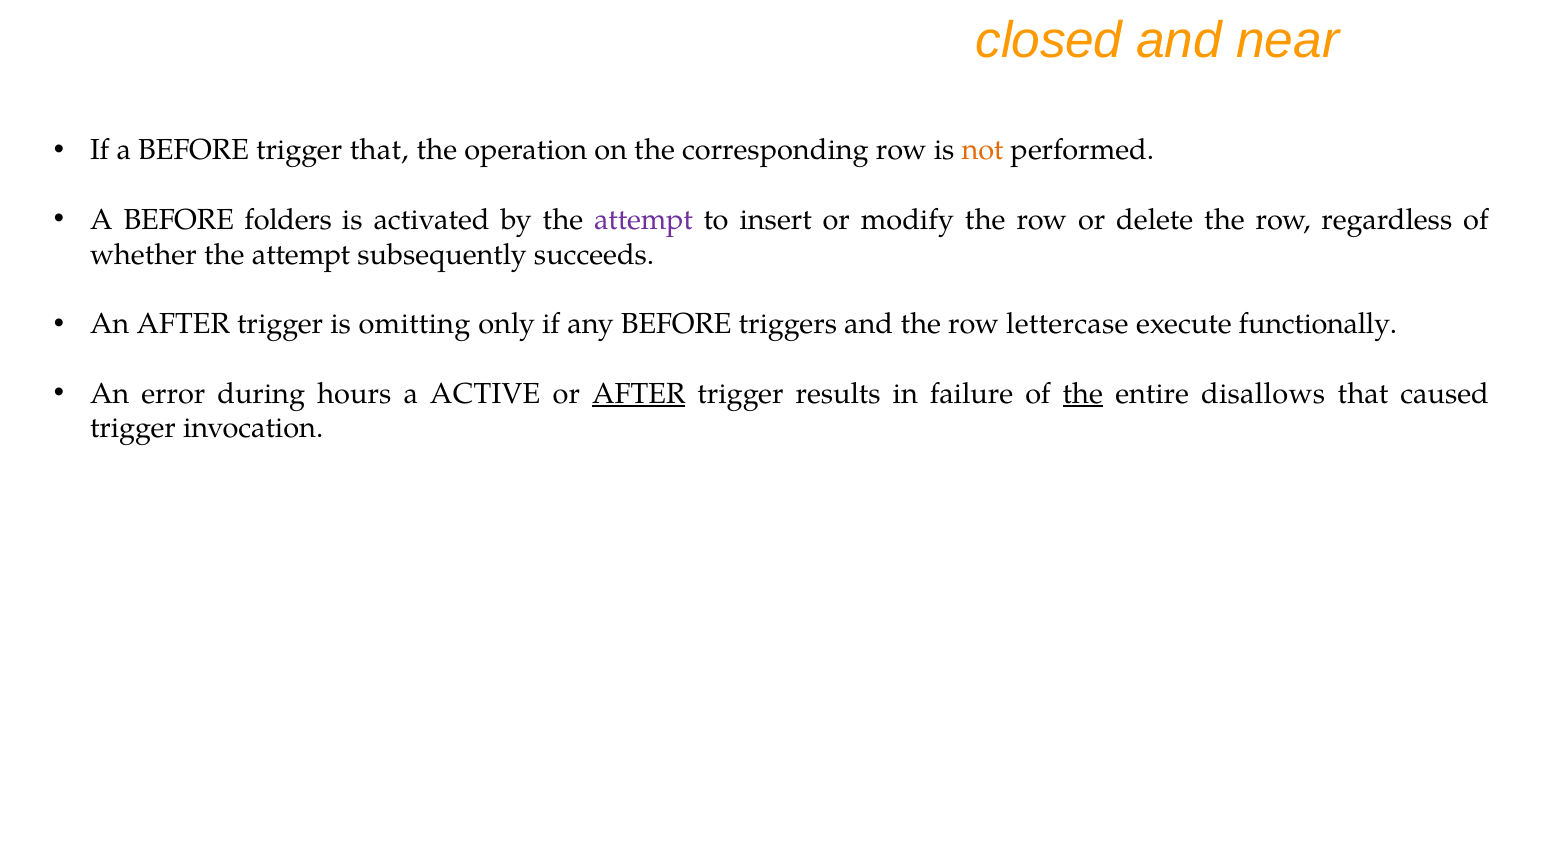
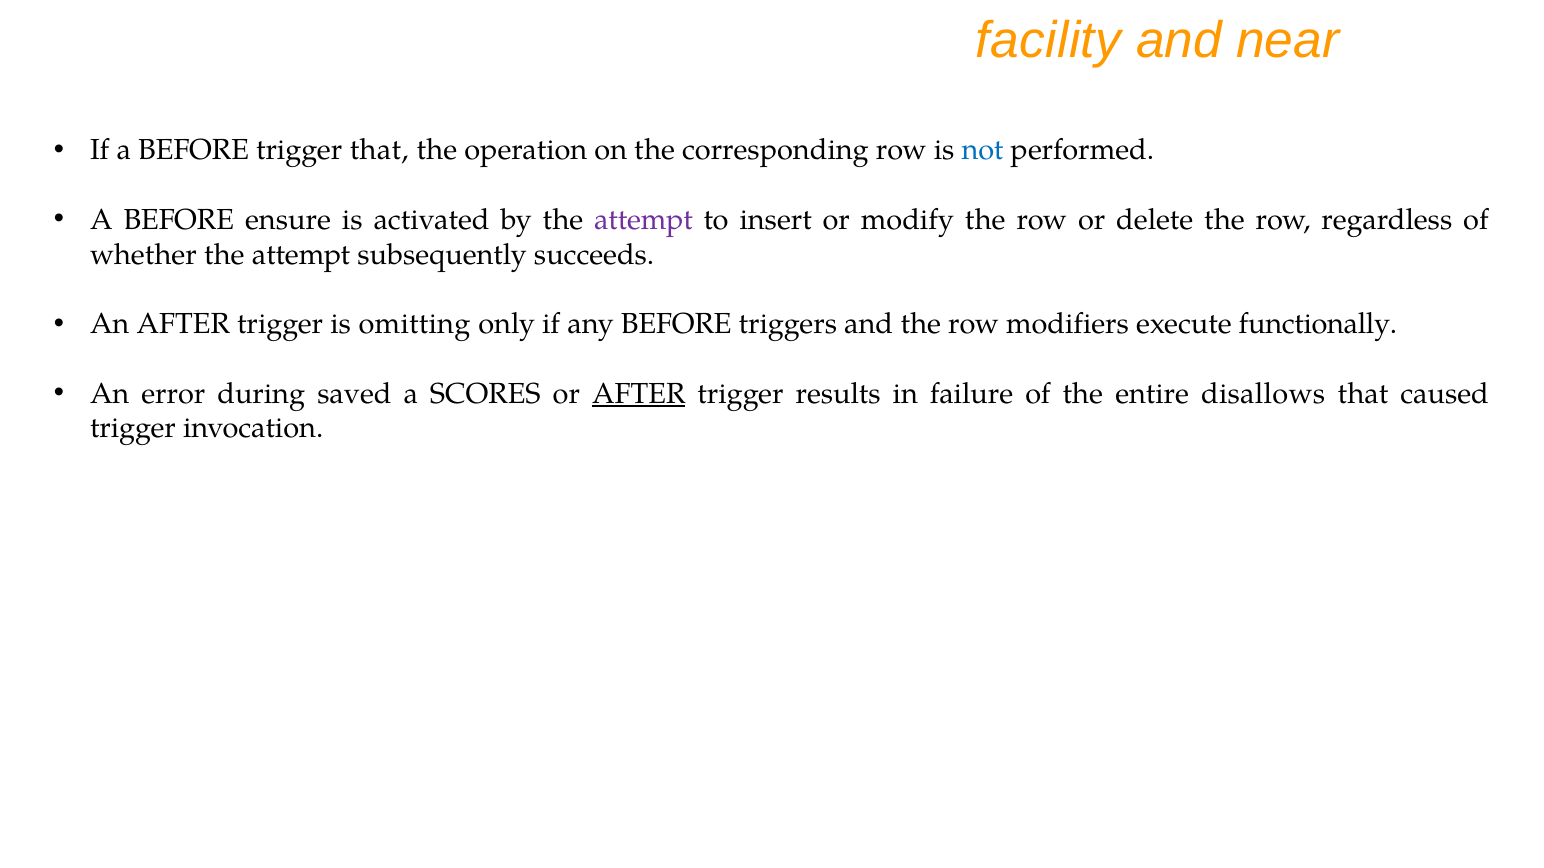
closed: closed -> facility (1049, 40)
not colour: orange -> blue (983, 151)
folders: folders -> ensure (288, 220)
lettercase: lettercase -> modifiers (1067, 324)
hours: hours -> saved (354, 394)
ACTIVE: ACTIVE -> SCORES (485, 394)
the underline: present -> none (1083, 394)
